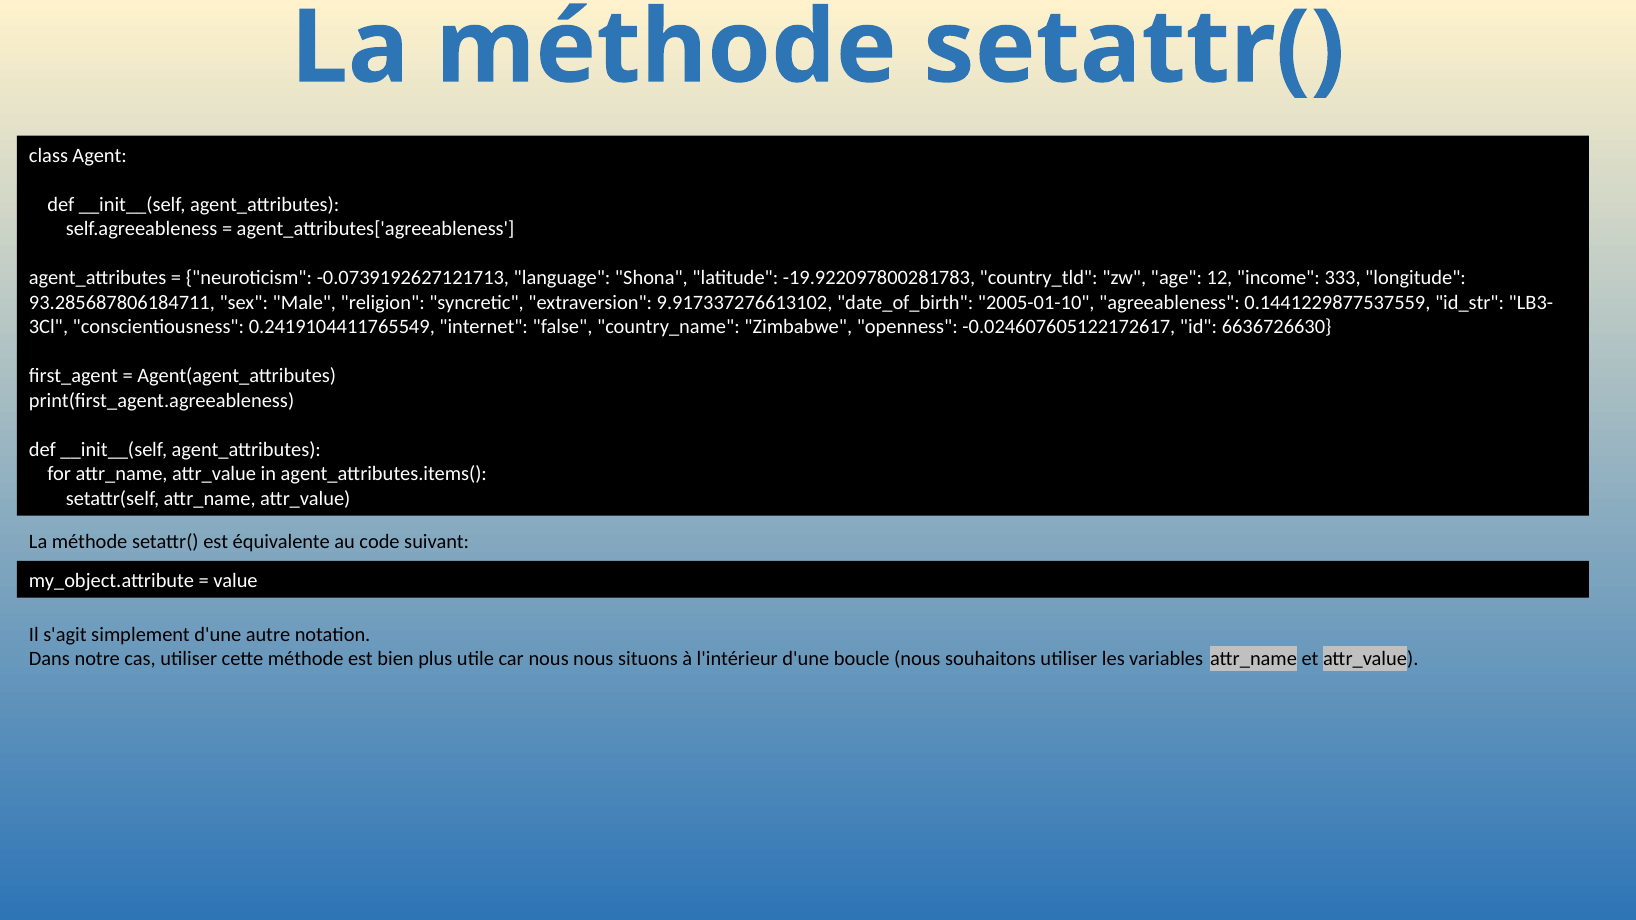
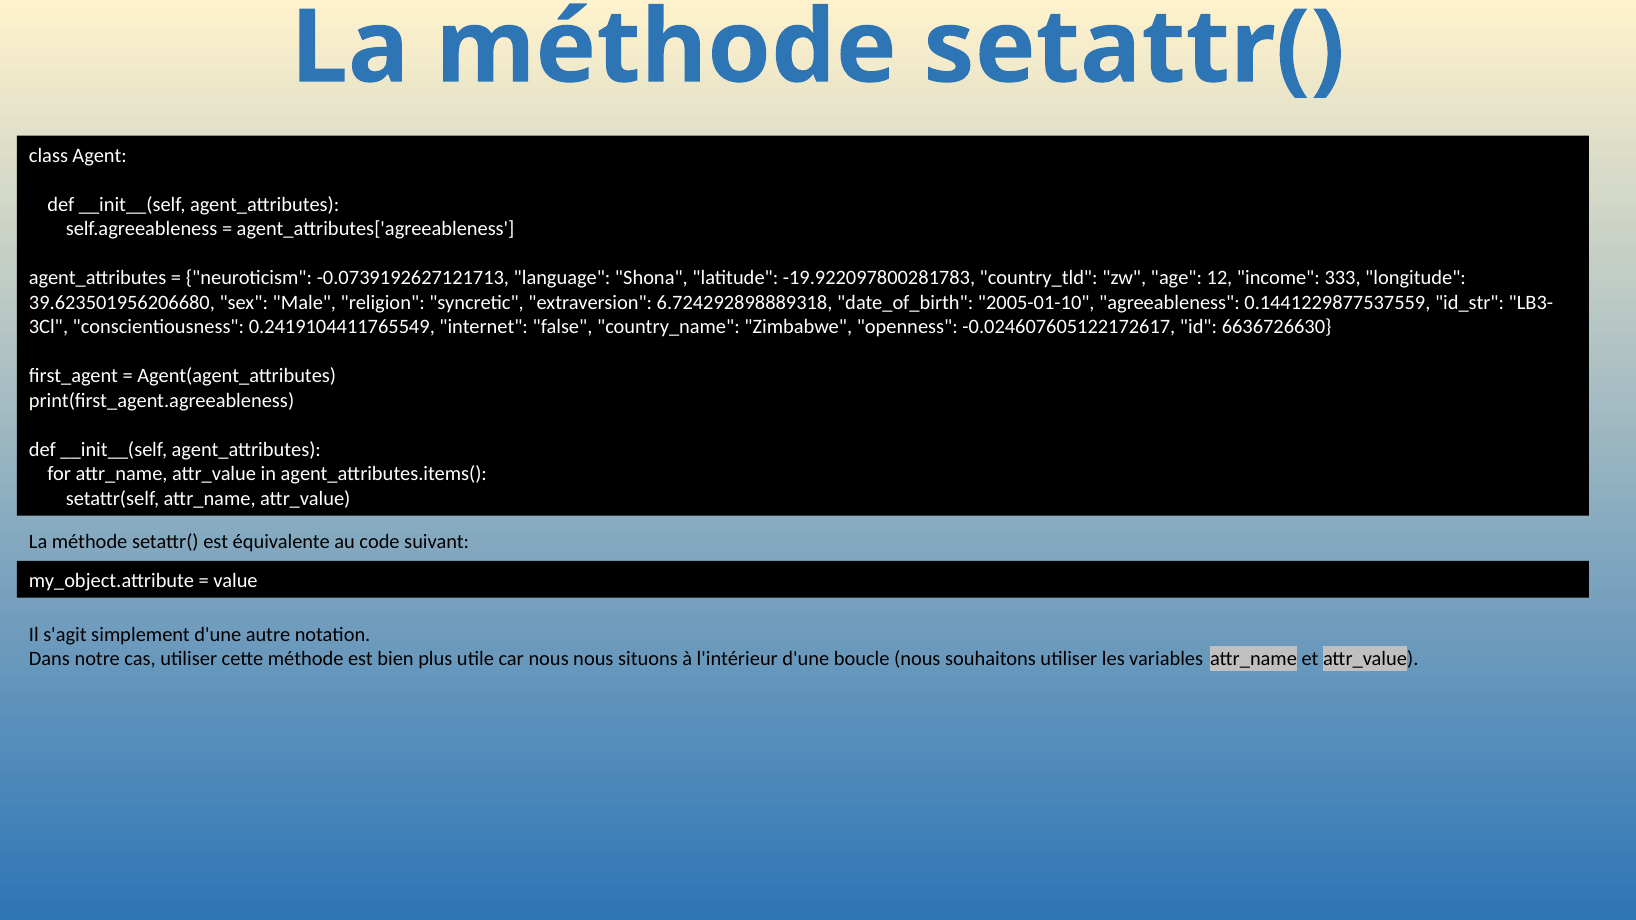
93.285687806184711: 93.285687806184711 -> 39.623501956206680 (122, 303)
9.917337276613102: 9.917337276613102 -> 6.724292898889318 (745, 303)
